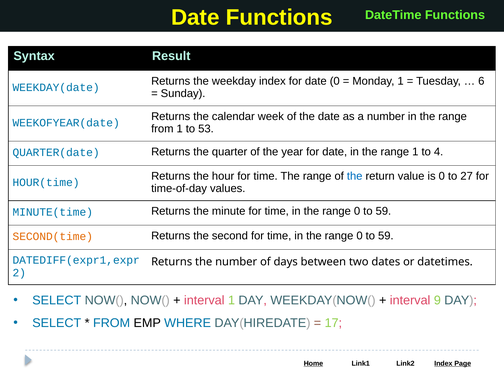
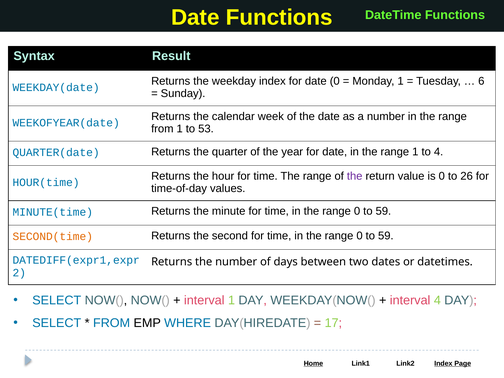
the colour: blue -> purple (355, 176)
27: 27 -> 26 (467, 176)
interval 9: 9 -> 4 (437, 300)
